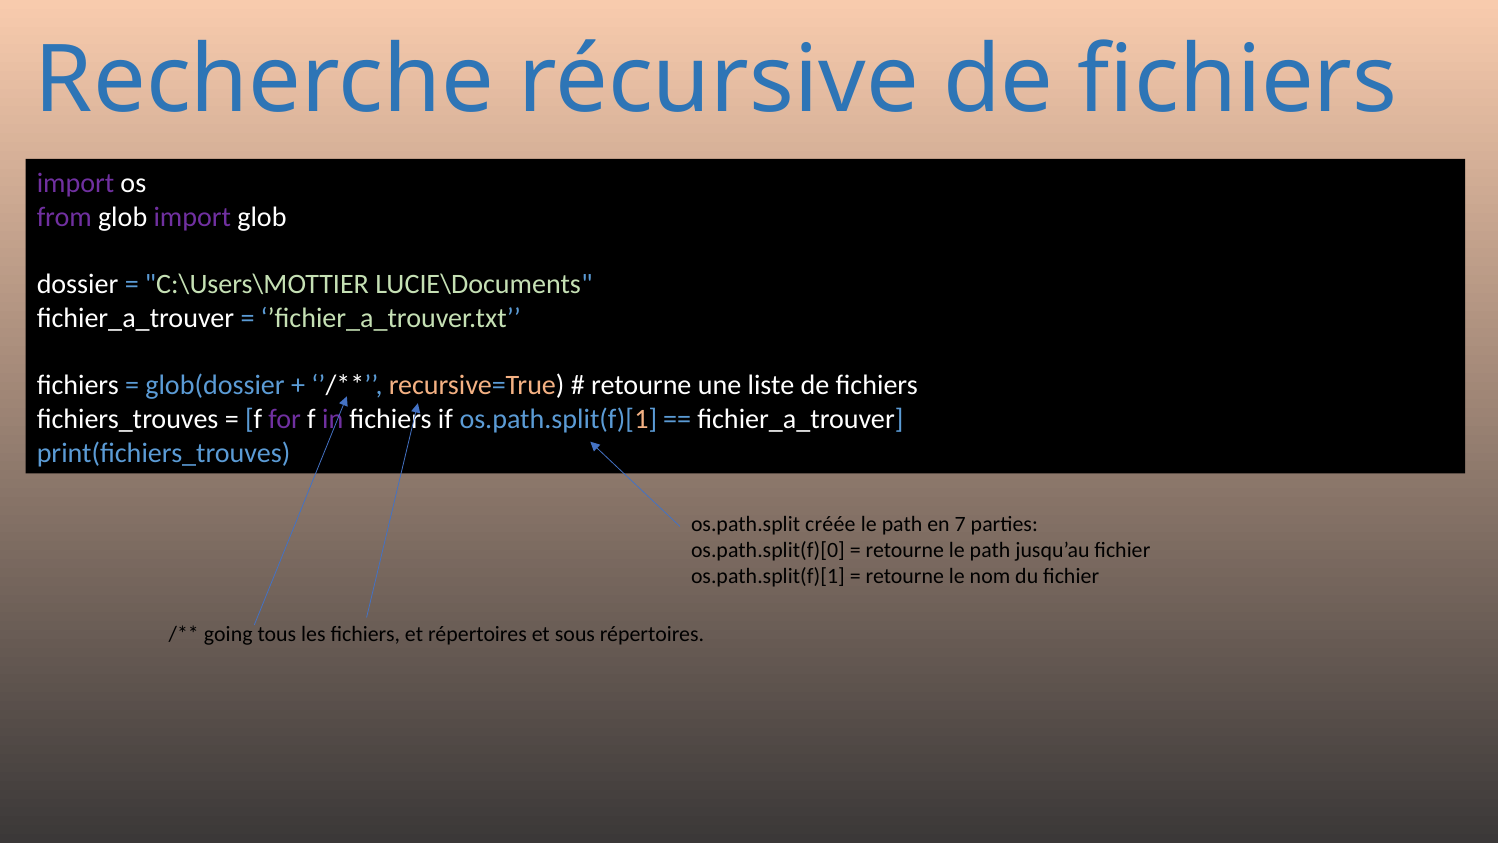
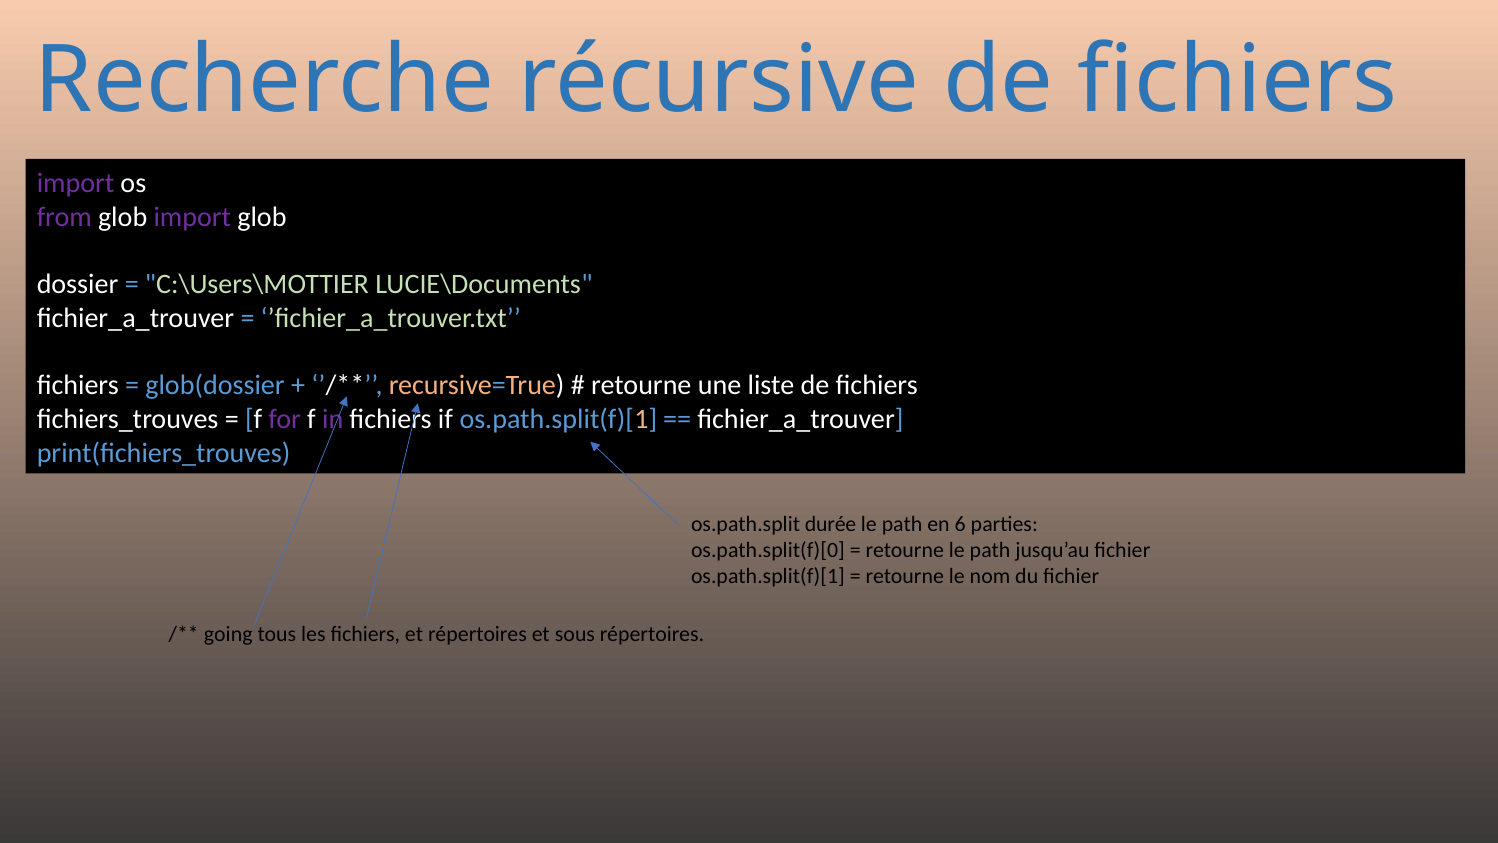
créée: créée -> durée (831, 524)
7: 7 -> 6 (960, 524)
